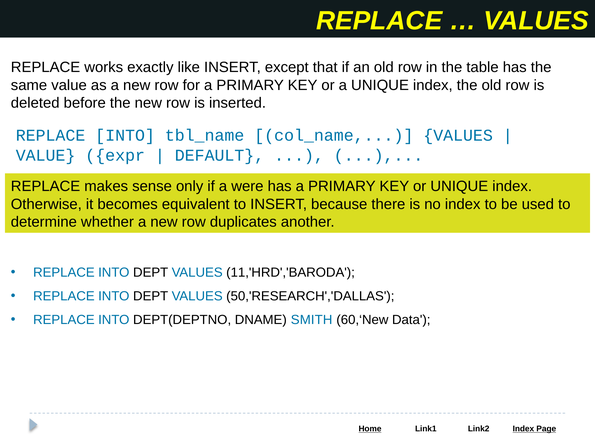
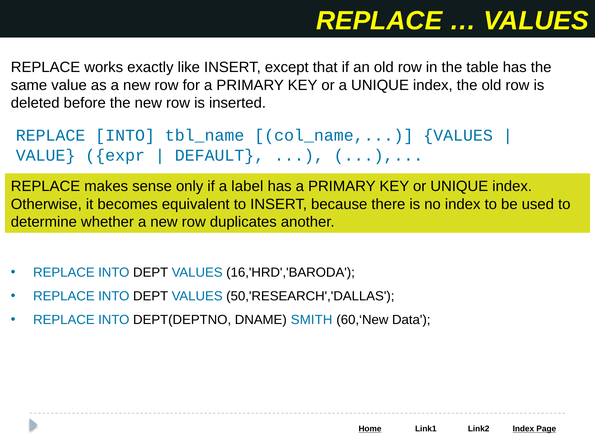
were: were -> label (247, 186)
11,'HRD','BARODA: 11,'HRD','BARODA -> 16,'HRD','BARODA (291, 273)
